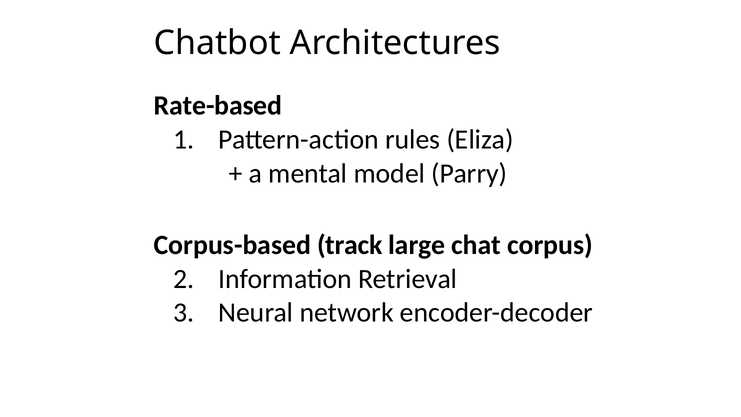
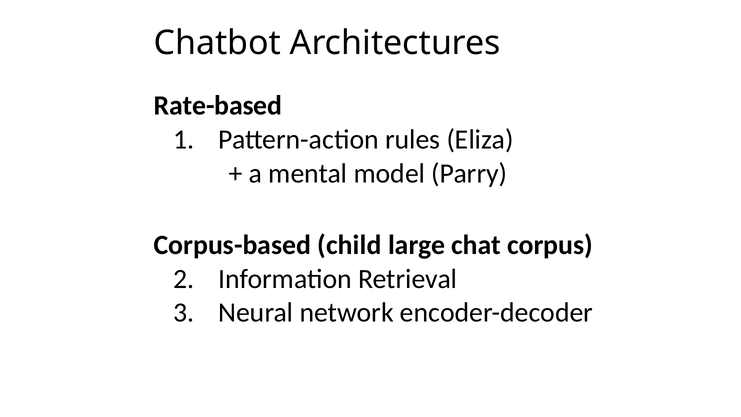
track: track -> child (349, 245)
